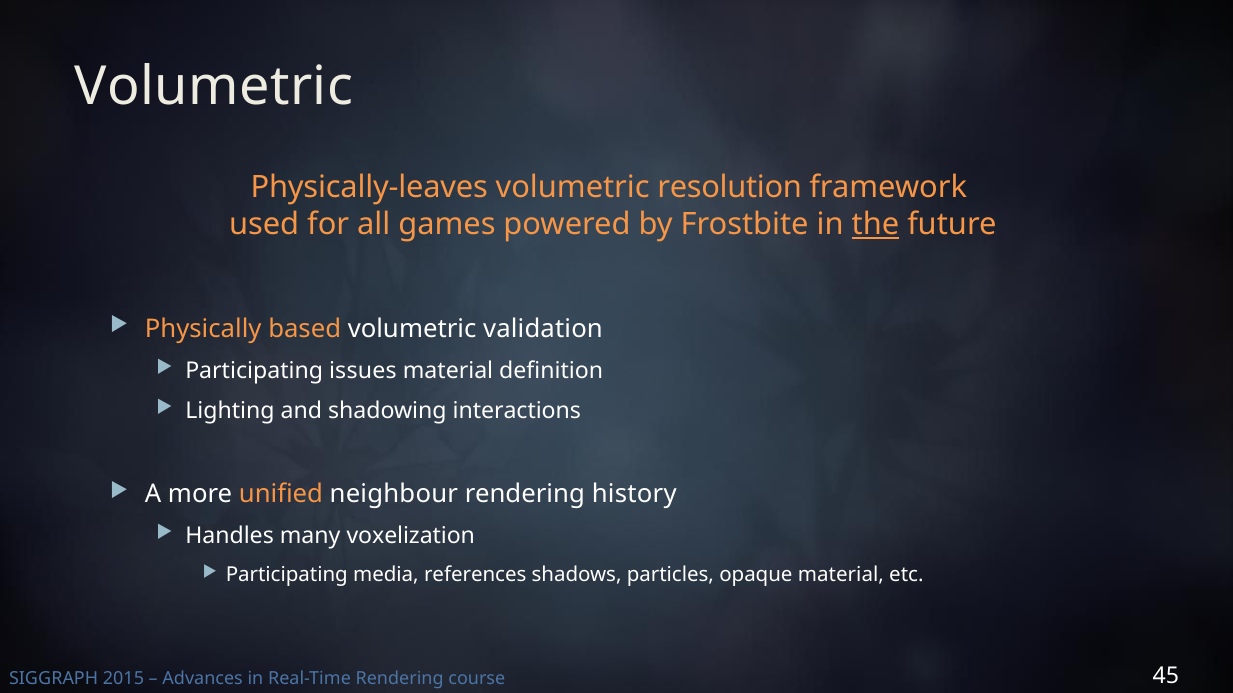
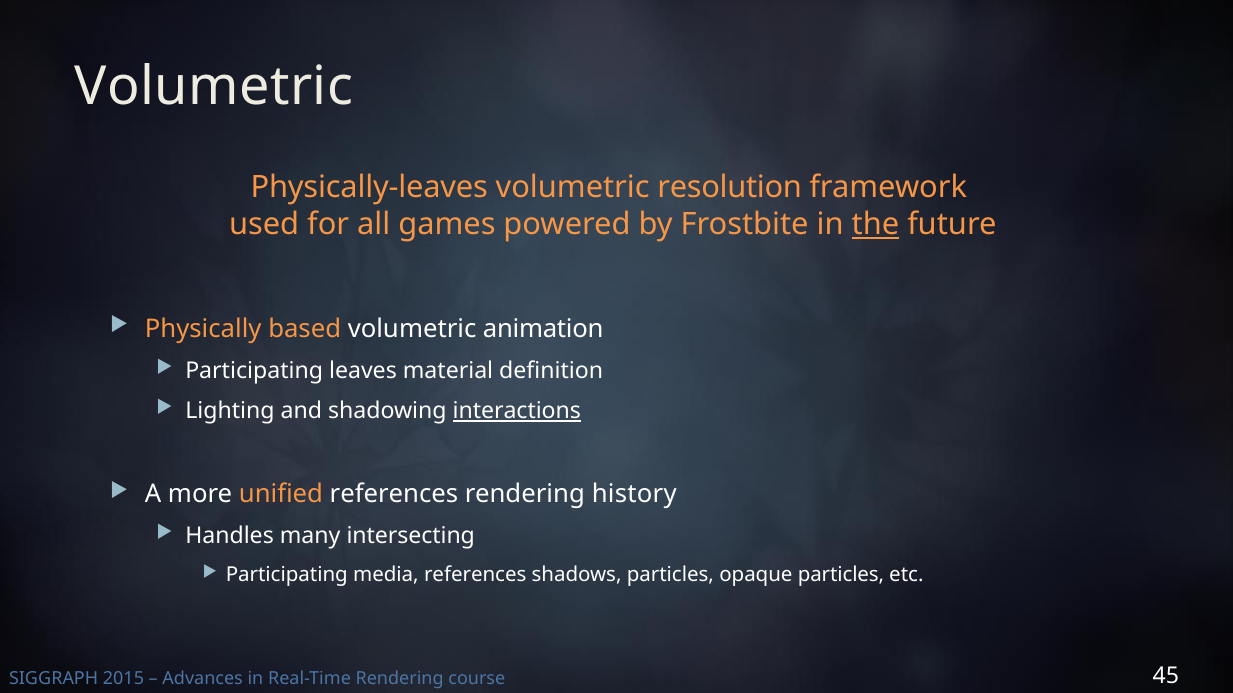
validation: validation -> animation (543, 329)
issues: issues -> leaves (363, 371)
interactions underline: none -> present (517, 412)
unified neighbour: neighbour -> references (394, 494)
voxelization: voxelization -> intersecting (411, 536)
opaque material: material -> particles (841, 575)
